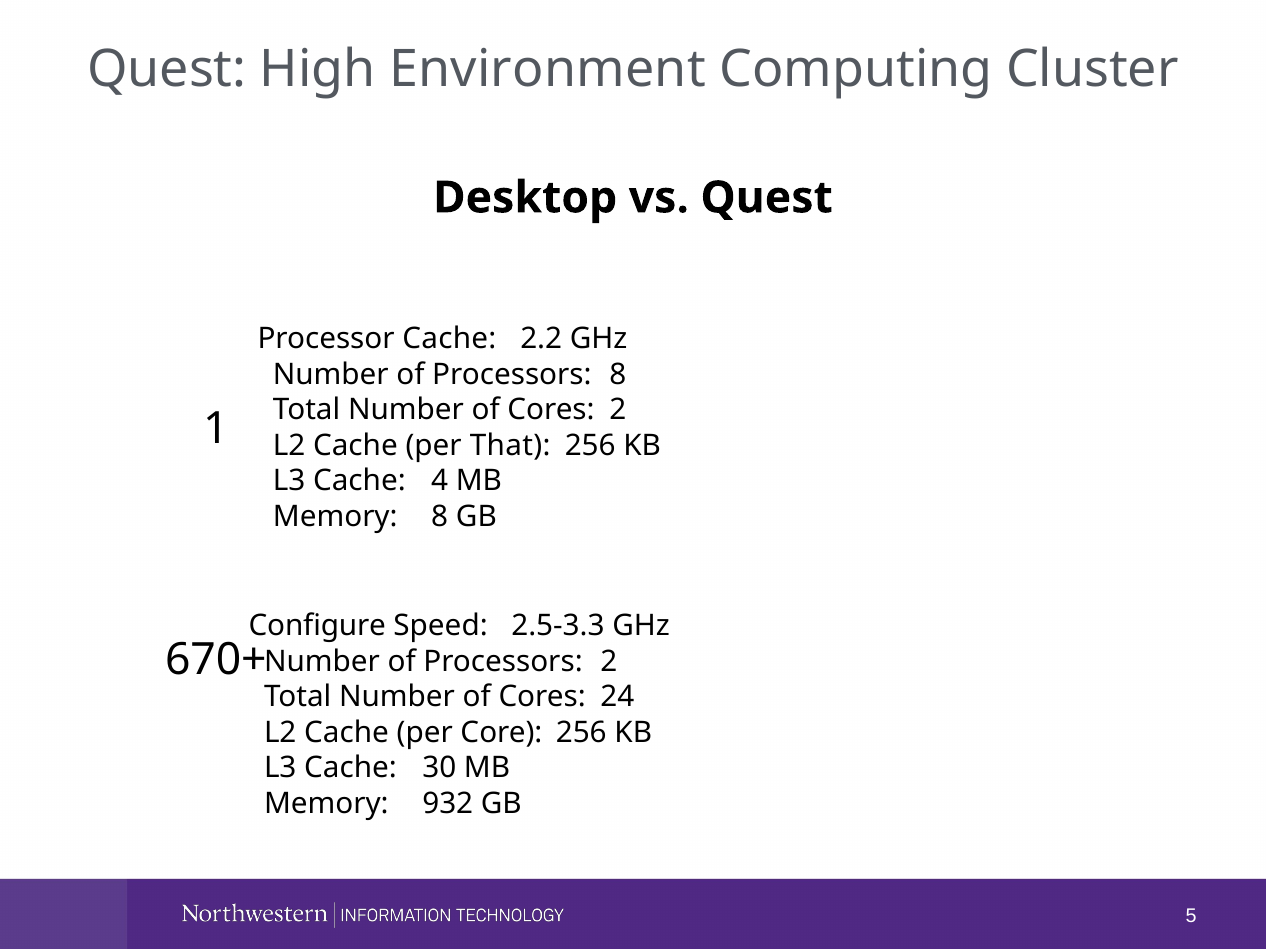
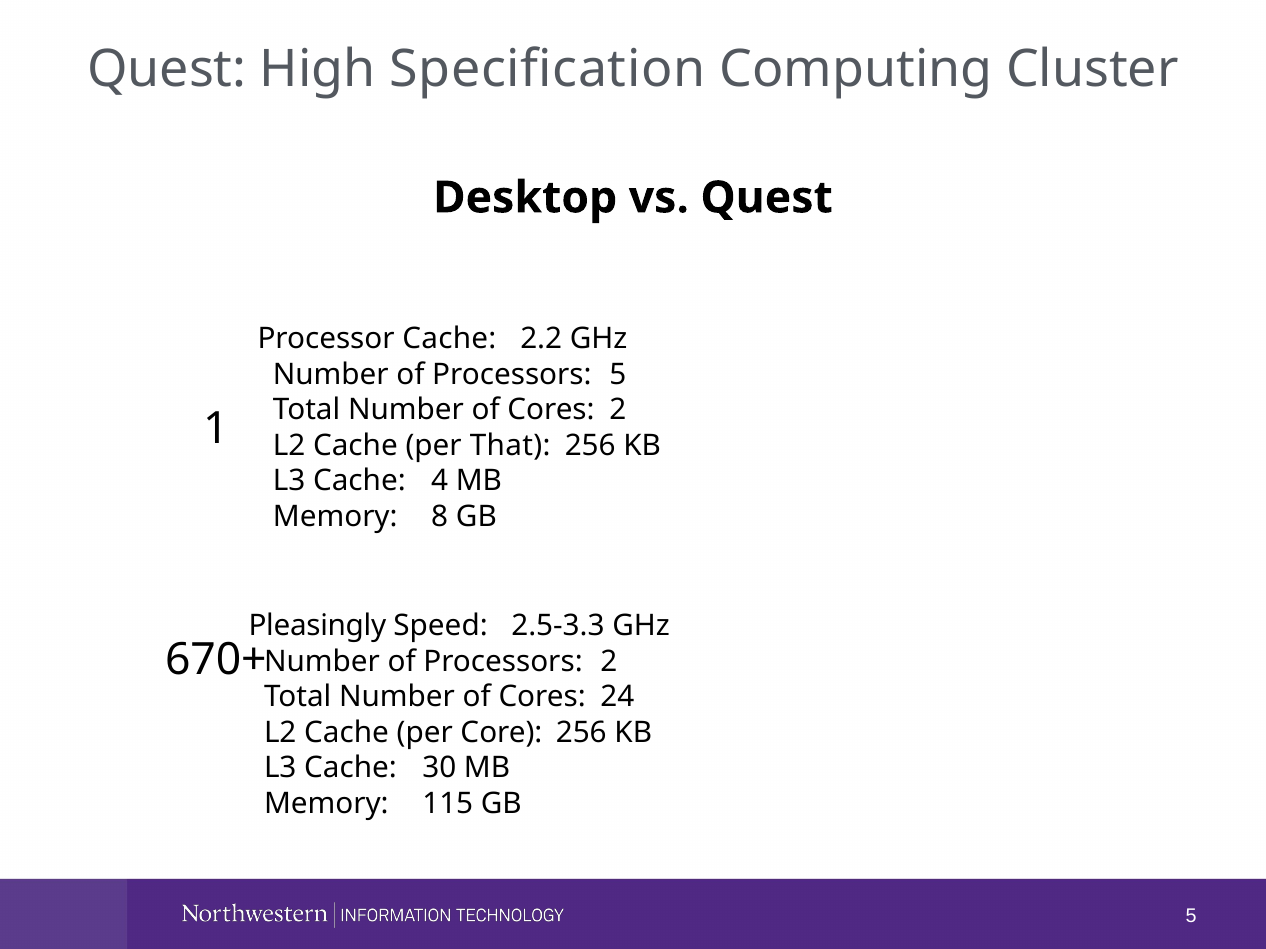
Environment: Environment -> Specification (547, 70)
Processors 8: 8 -> 5 (618, 375)
Configure: Configure -> Pleasingly (317, 626)
932: 932 -> 115 (448, 804)
